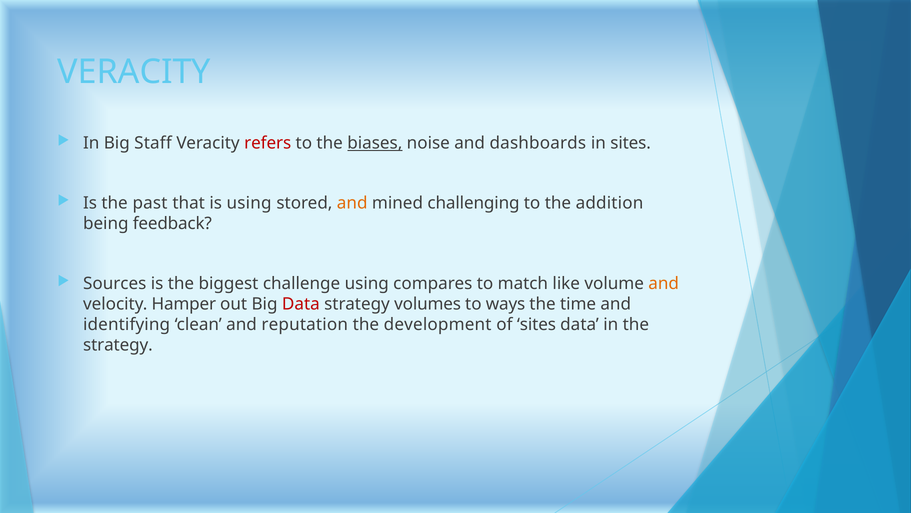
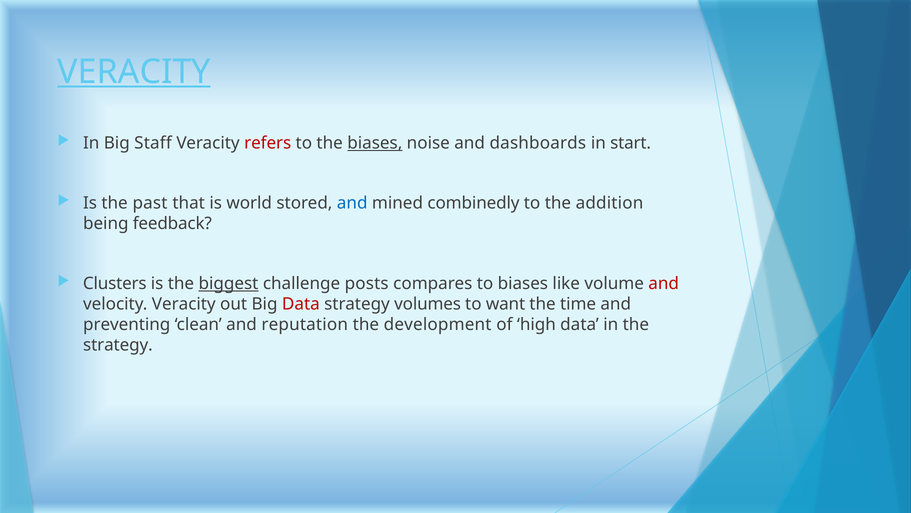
VERACITY underline: none -> present (134, 72)
in sites: sites -> start (631, 143)
is using: using -> world (249, 203)
and colour: orange -> blue (352, 203)
challenging: challenging -> combinedly (474, 203)
Sources: Sources -> Clusters (115, 283)
biggest underline: none -> present (228, 283)
challenge using: using -> posts (367, 283)
to match: match -> biases (523, 283)
and colour: orange -> red (664, 283)
velocity Hamper: Hamper -> Veracity (184, 304)
ways: ways -> want (506, 304)
identifying: identifying -> preventing (127, 324)
of sites: sites -> high (536, 324)
